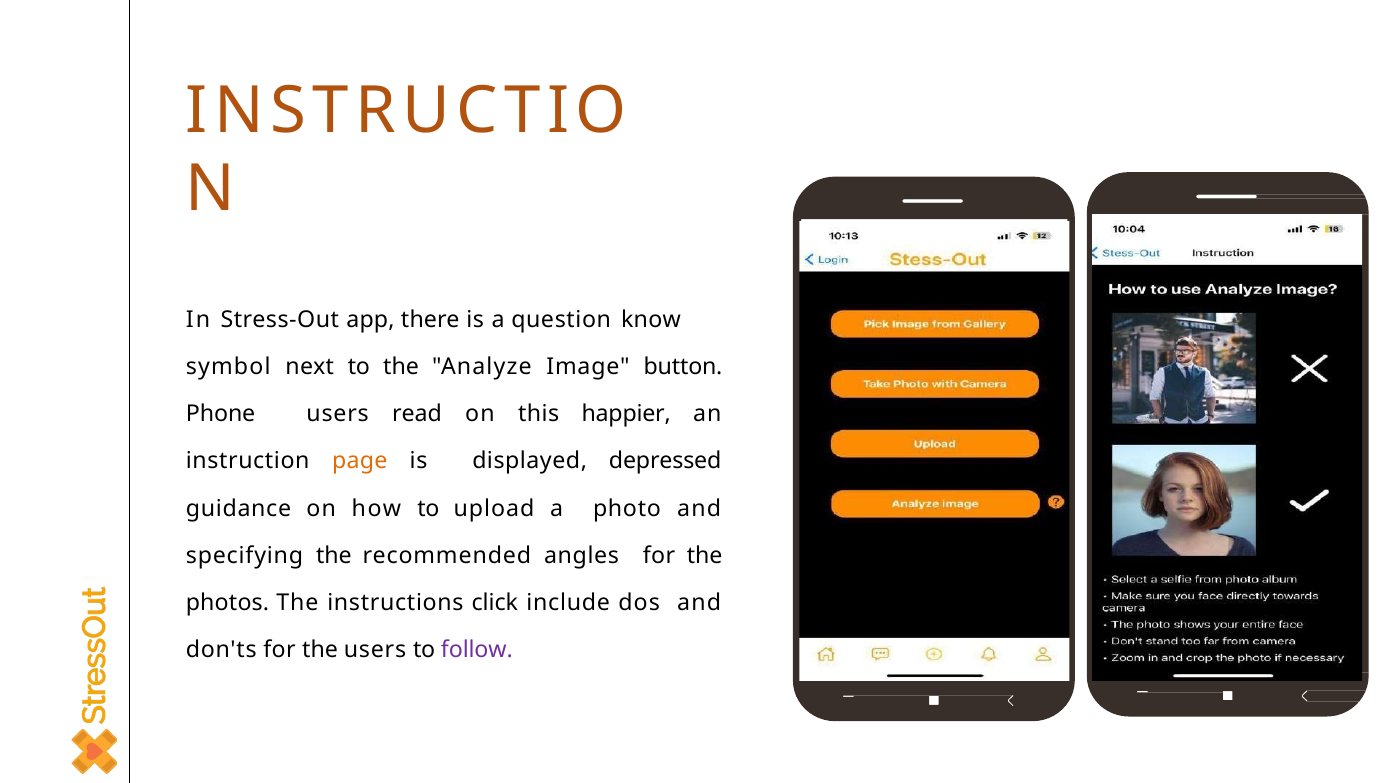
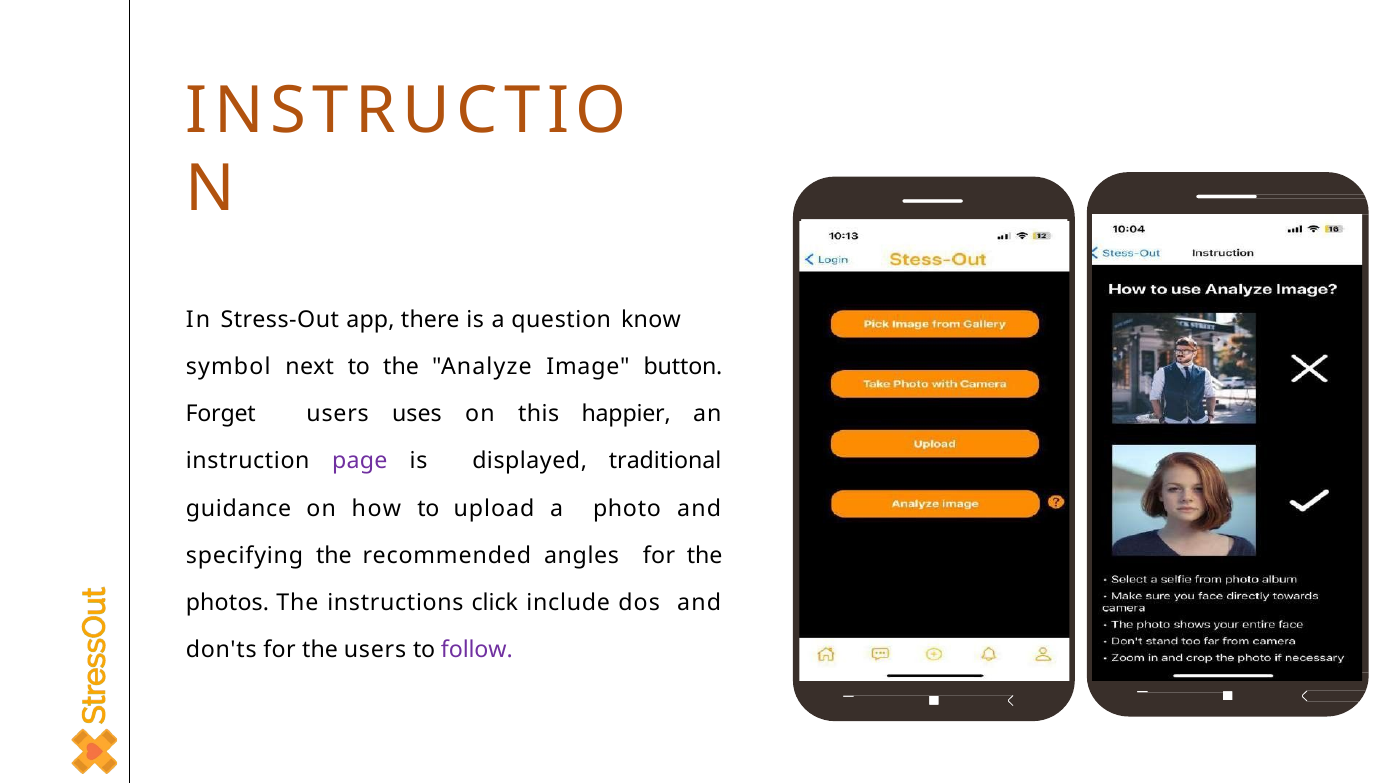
Phone: Phone -> Forget (221, 414)
read: read -> uses (417, 414)
page colour: orange -> purple (360, 462)
depressed: depressed -> traditional (665, 462)
